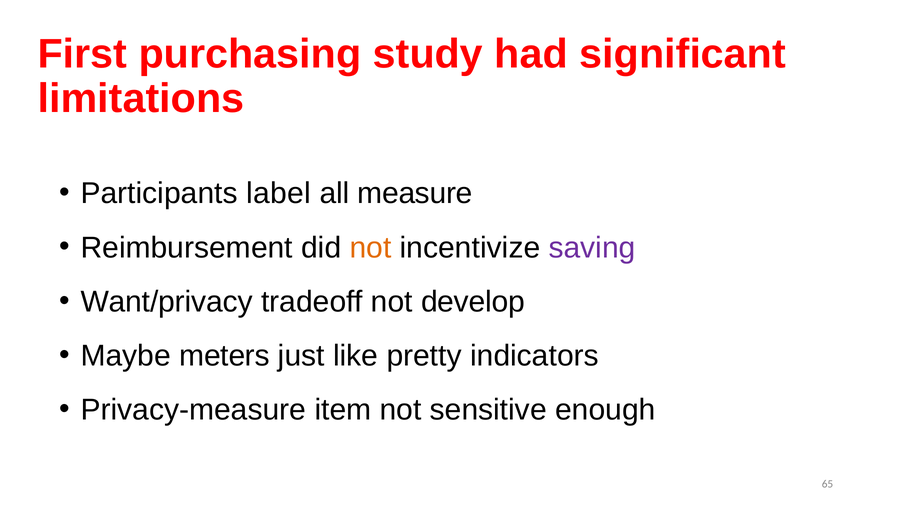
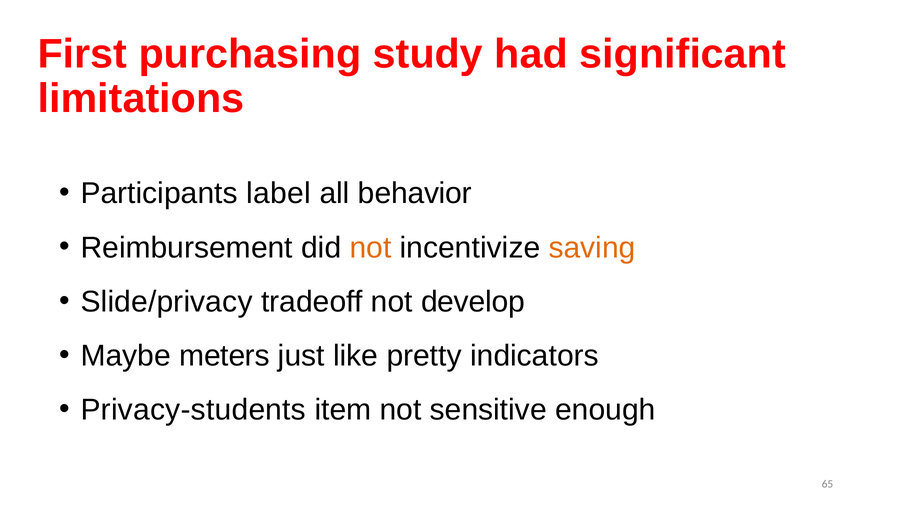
measure: measure -> behavior (415, 194)
saving colour: purple -> orange (592, 248)
Want/privacy: Want/privacy -> Slide/privacy (167, 302)
Privacy-measure: Privacy-measure -> Privacy-students (193, 410)
